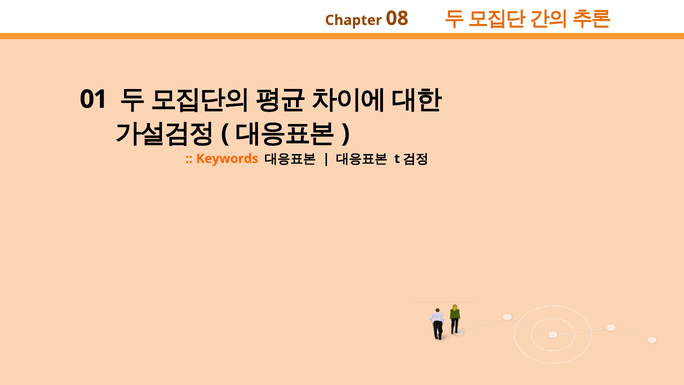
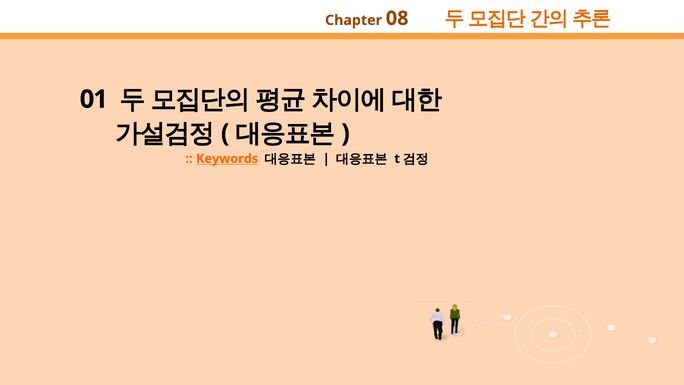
Keywords underline: none -> present (227, 159)
